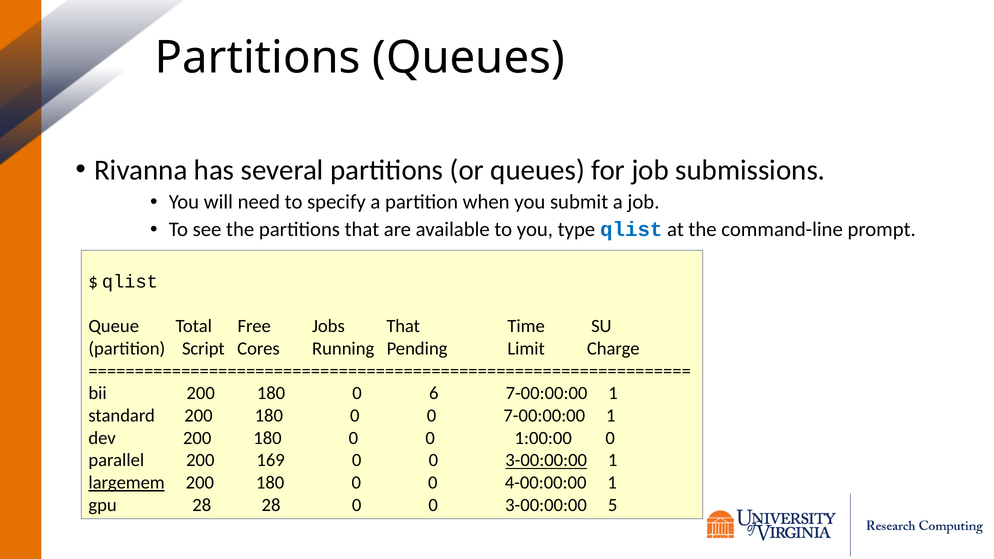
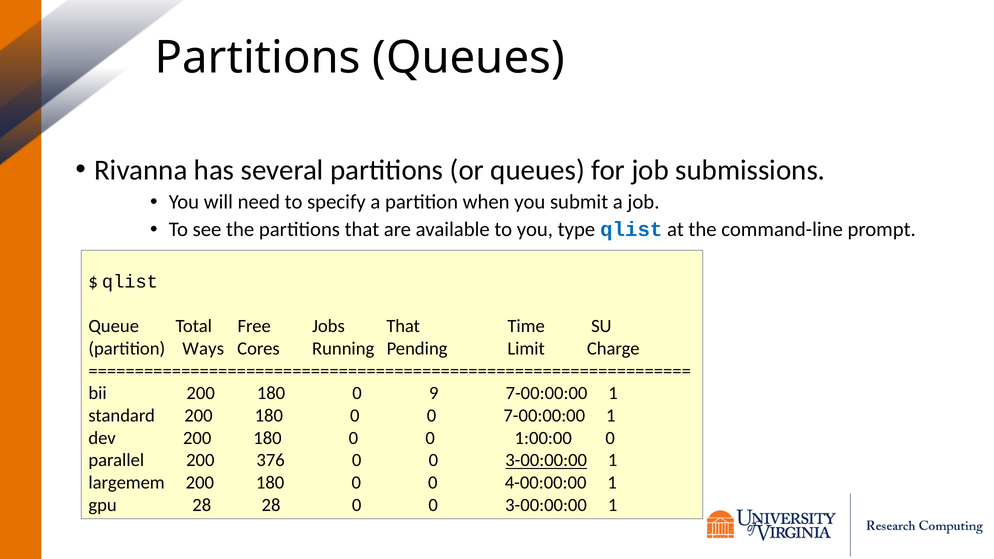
Script: Script -> Ways (203, 349)
6: 6 -> 9 (434, 393)
169: 169 -> 376 (271, 460)
largemem underline: present -> none (127, 483)
5: 5 -> 1 (613, 505)
